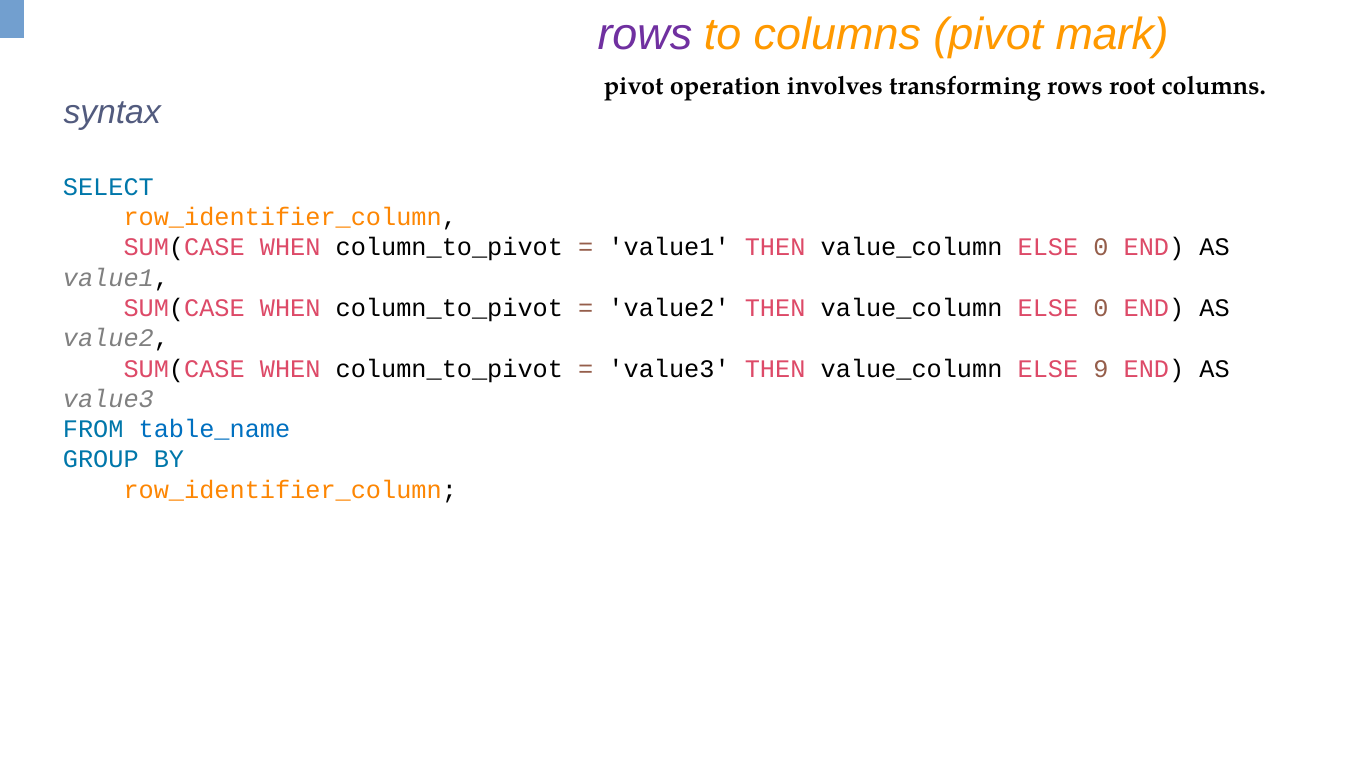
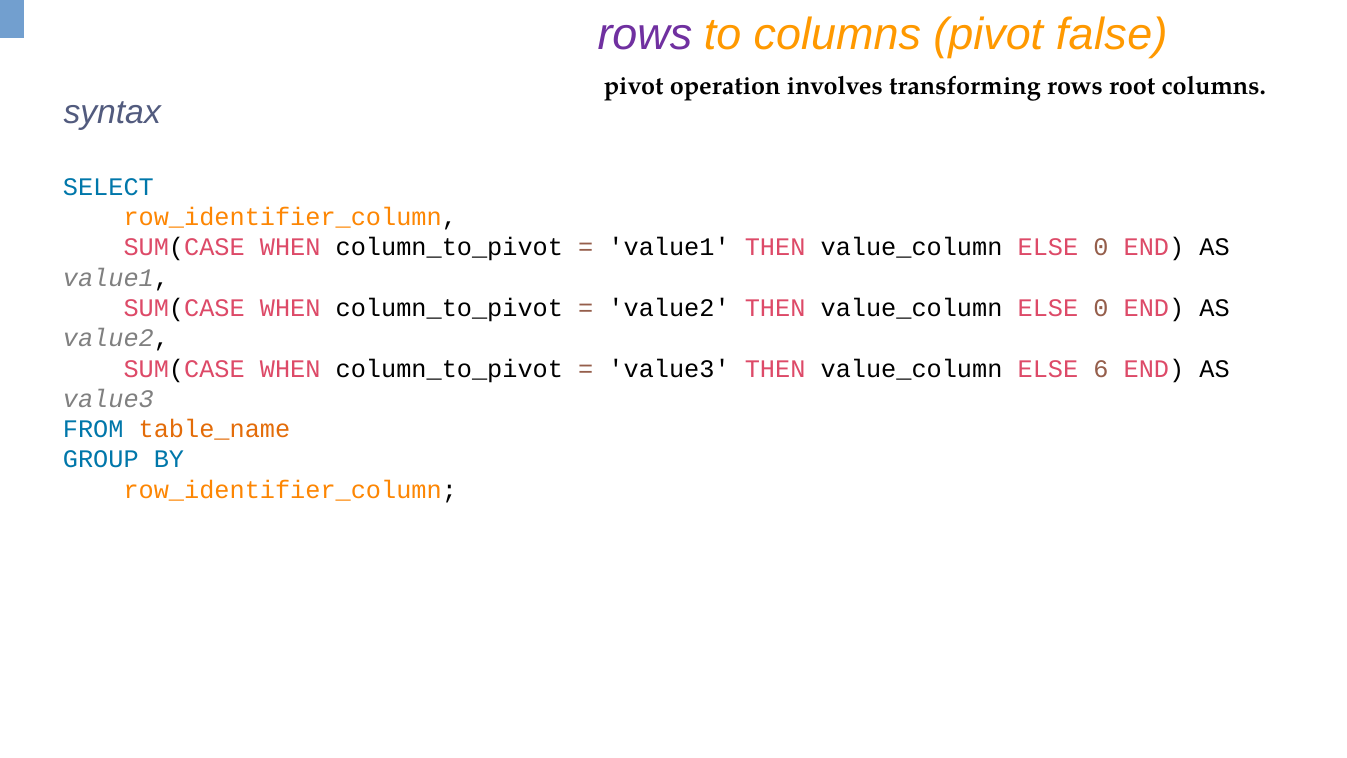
mark: mark -> false (1112, 35)
9: 9 -> 6 (1101, 369)
table_name colour: blue -> orange (214, 429)
